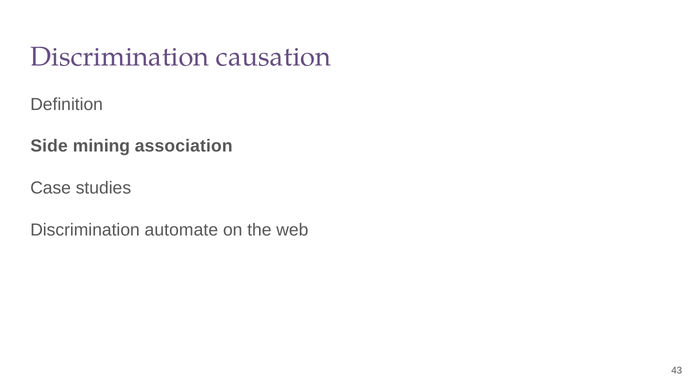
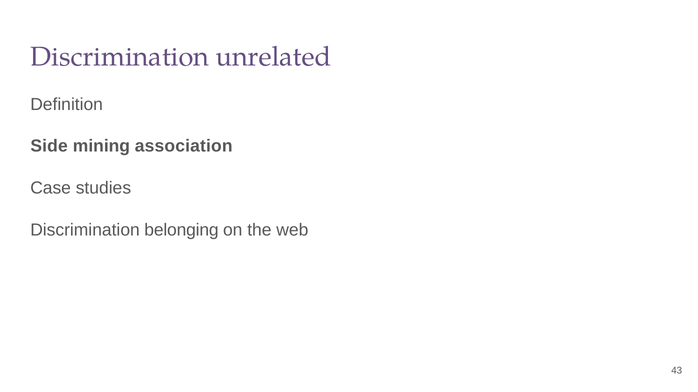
causation: causation -> unrelated (274, 57)
automate: automate -> belonging (181, 230)
